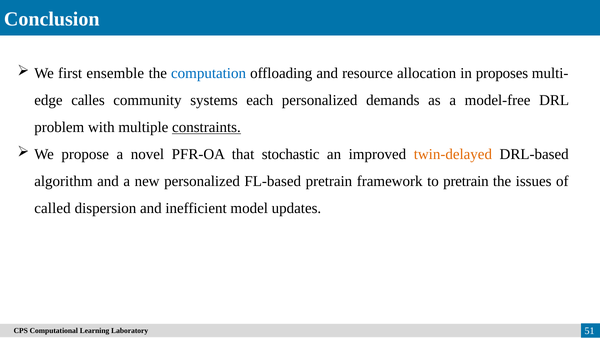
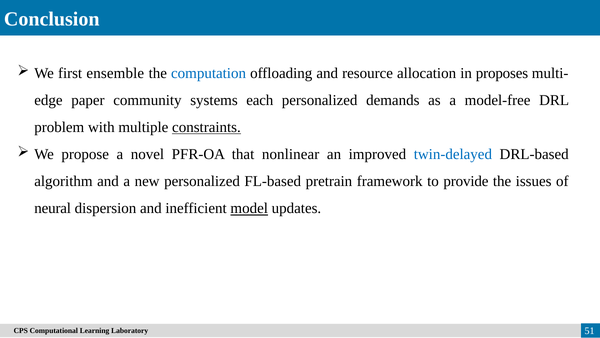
calles: calles -> paper (88, 100)
stochastic: stochastic -> nonlinear (291, 154)
twin-delayed colour: orange -> blue (453, 154)
to pretrain: pretrain -> provide (466, 181)
called: called -> neural (53, 208)
model underline: none -> present (249, 208)
